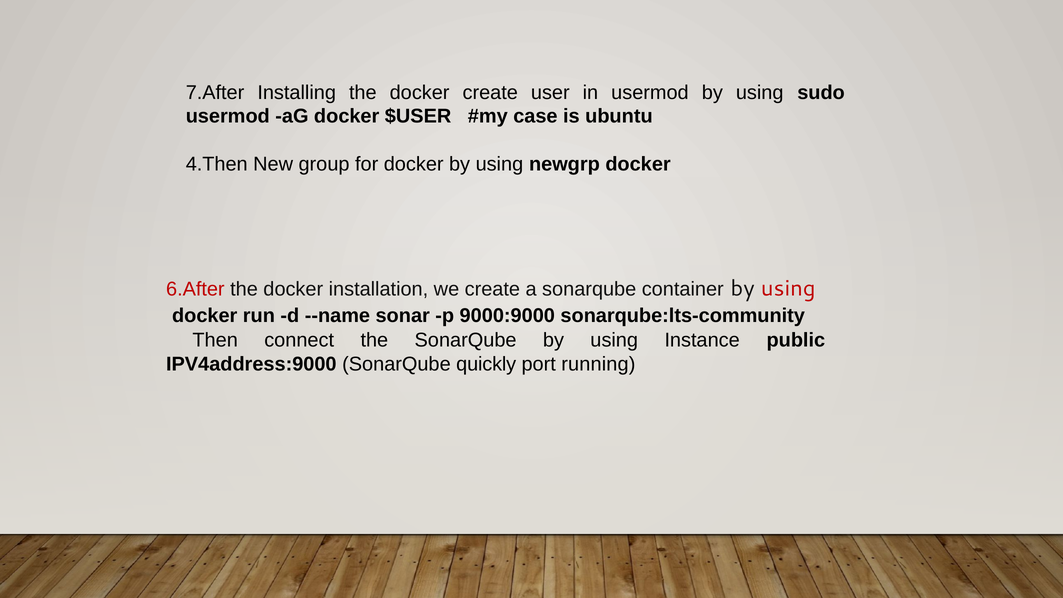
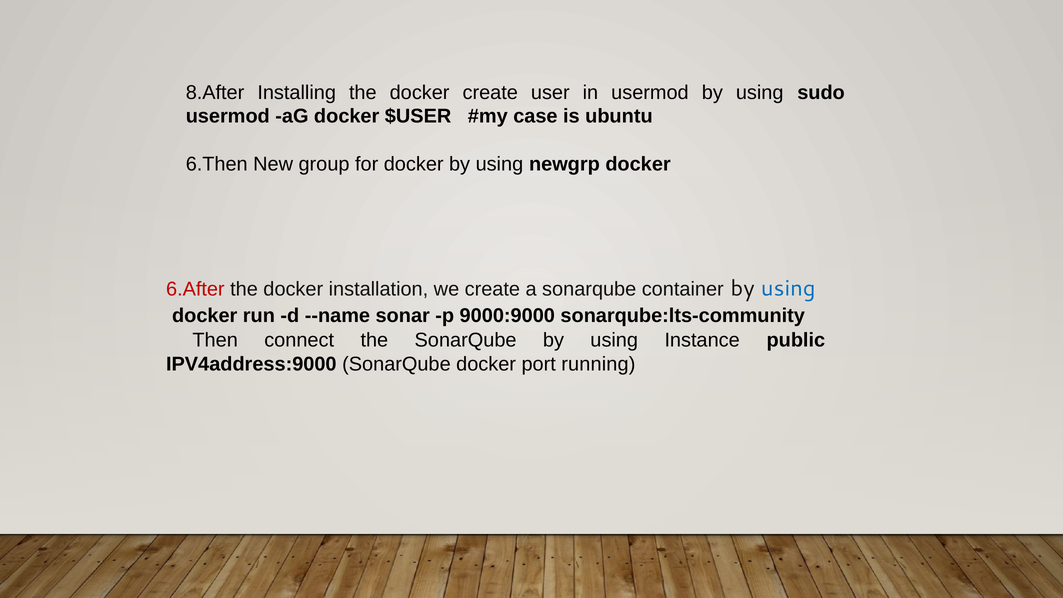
7.After: 7.After -> 8.After (215, 92)
4.Then: 4.Then -> 6.Then (217, 164)
using colour: red -> blue (788, 288)
SonarQube quickly: quickly -> docker (486, 364)
